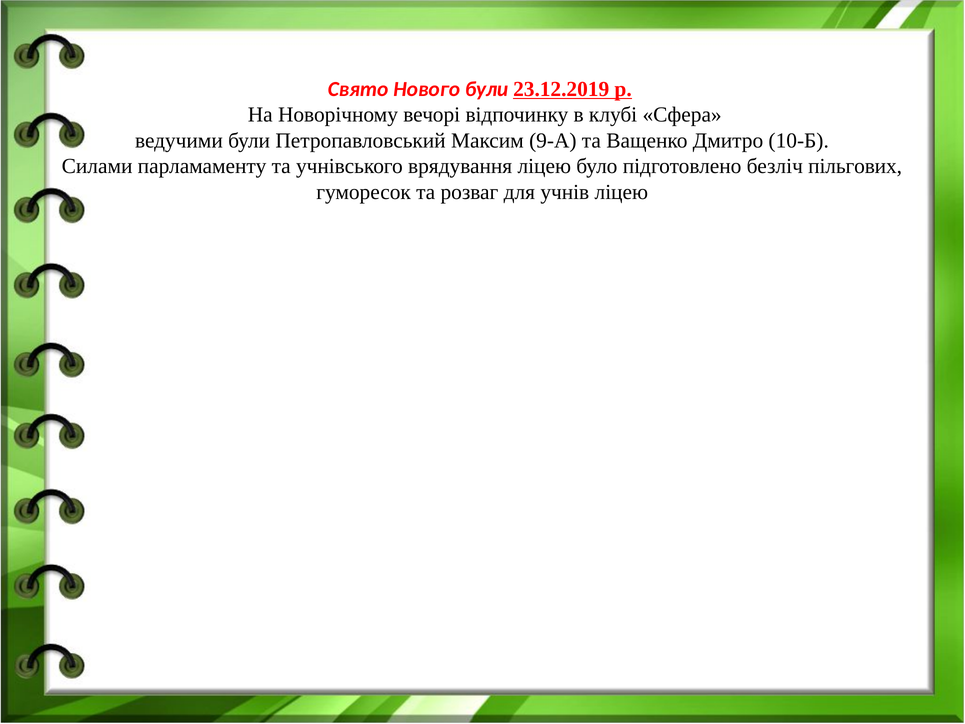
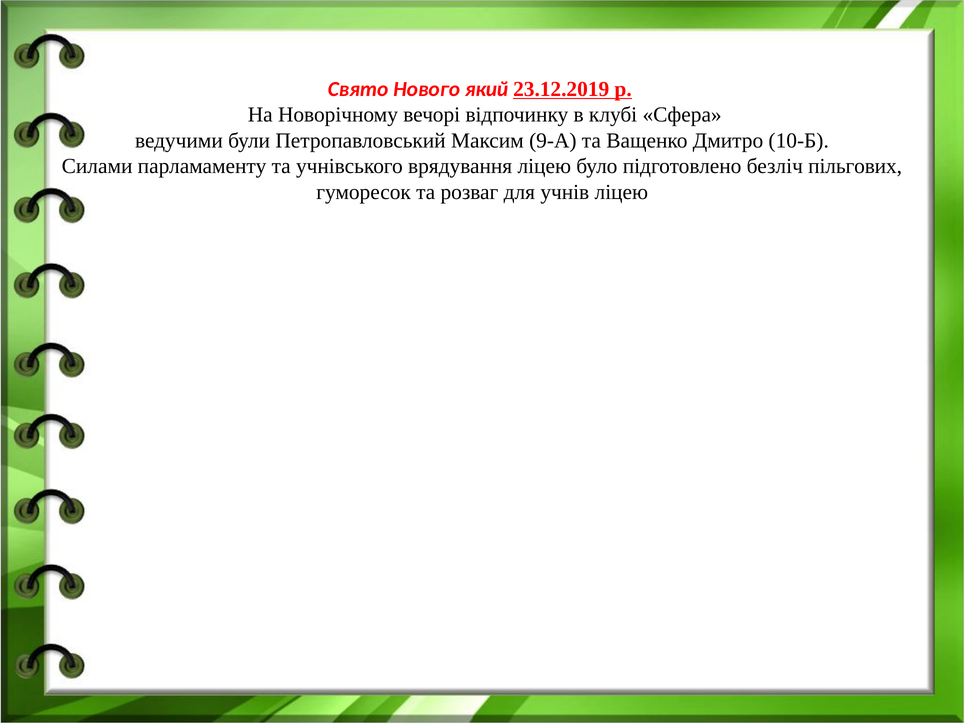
Нового були: були -> який (487, 89)
